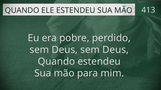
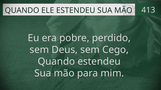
Deus sem Deus: Deus -> Cego (116, 50)
